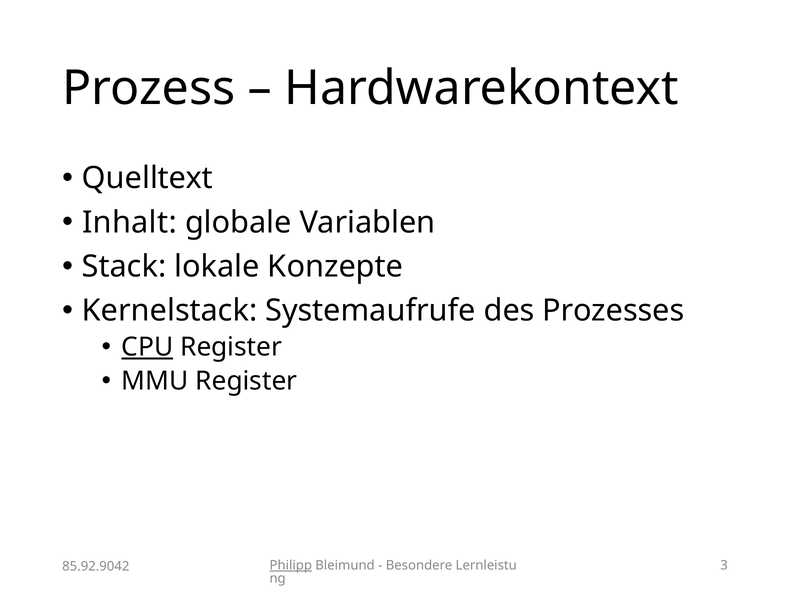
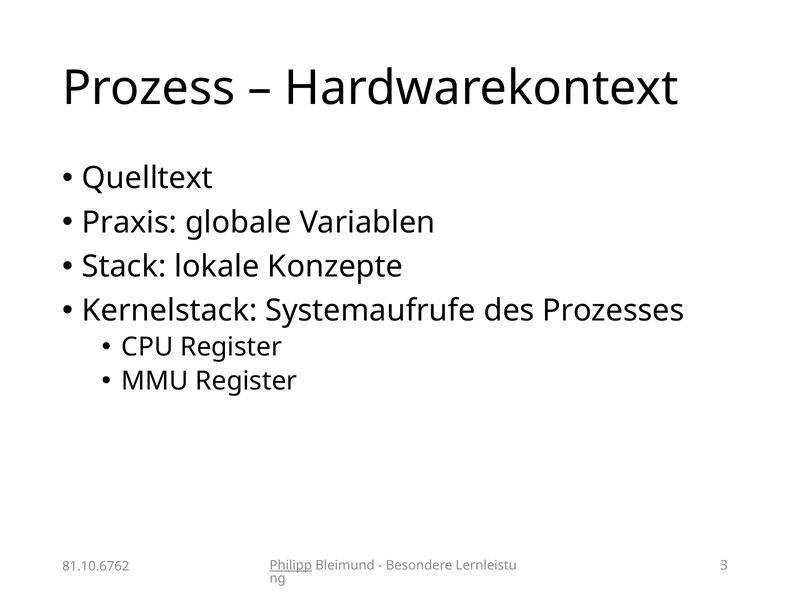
Inhalt: Inhalt -> Praxis (130, 222)
CPU underline: present -> none (147, 347)
85.92.9042: 85.92.9042 -> 81.10.6762 (96, 566)
